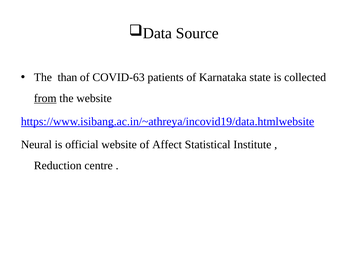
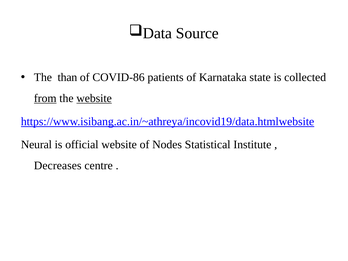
COVID-63: COVID-63 -> COVID-86 (119, 77)
website underline: none -> present (94, 98)
Affect: Affect -> Nodes (167, 145)
Reduction: Reduction -> Decreases (58, 166)
